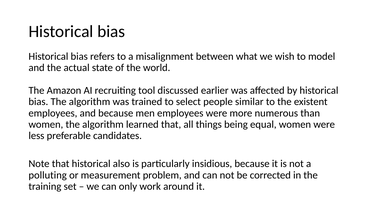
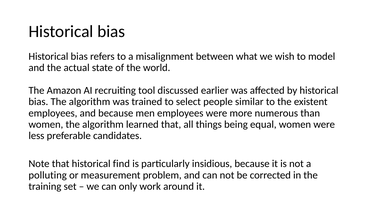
also: also -> find (121, 164)
